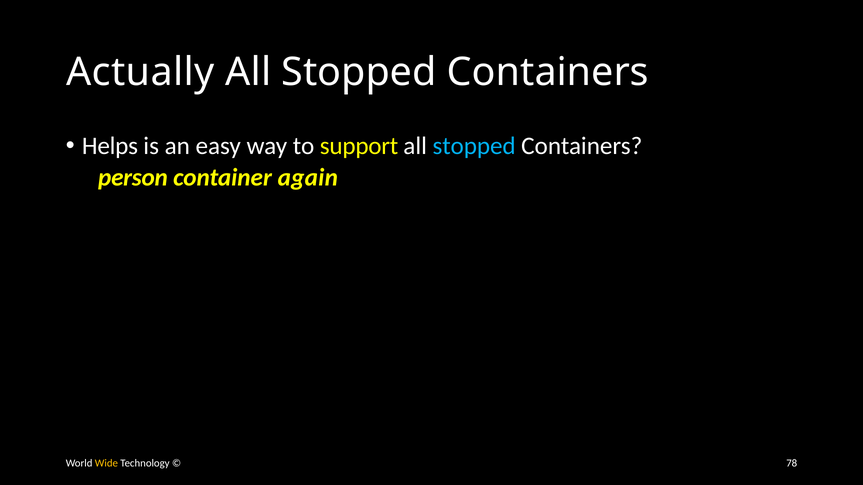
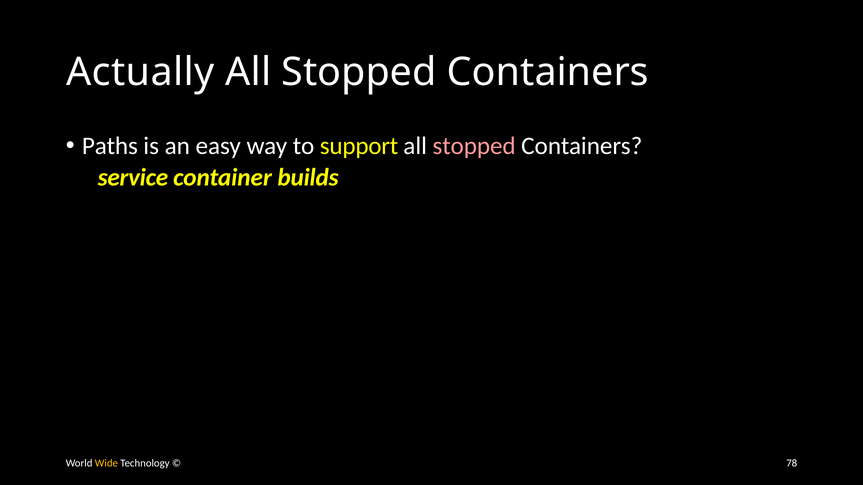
Helps: Helps -> Paths (110, 146)
stopped colour: light blue -> pink (474, 146)
person: person -> service (133, 177)
again: again -> builds (308, 177)
